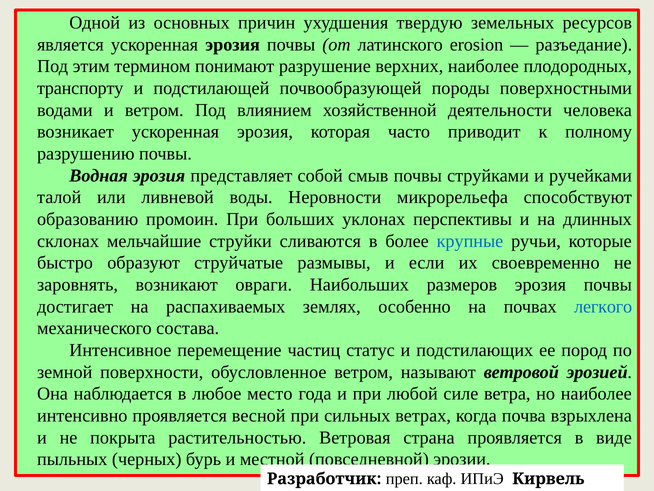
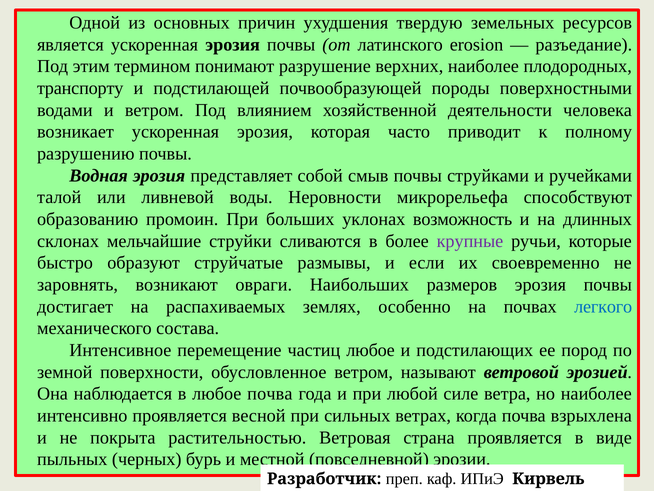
перспективы: перспективы -> возможность (463, 219)
крупные colour: blue -> purple (470, 241)
частиц статус: статус -> любое (370, 350)
любое место: место -> почва (270, 393)
